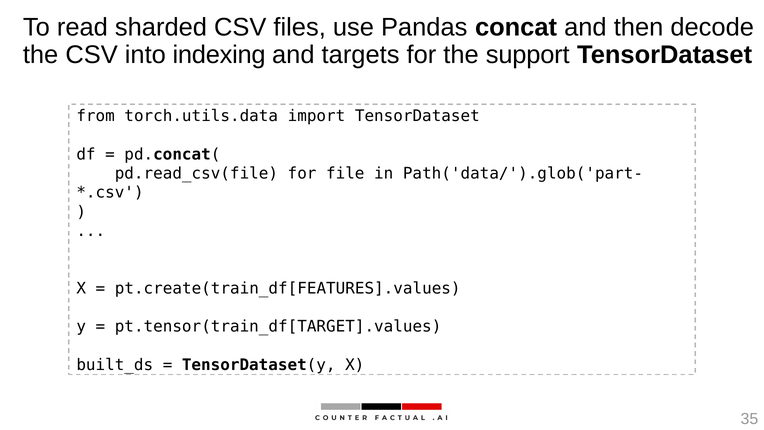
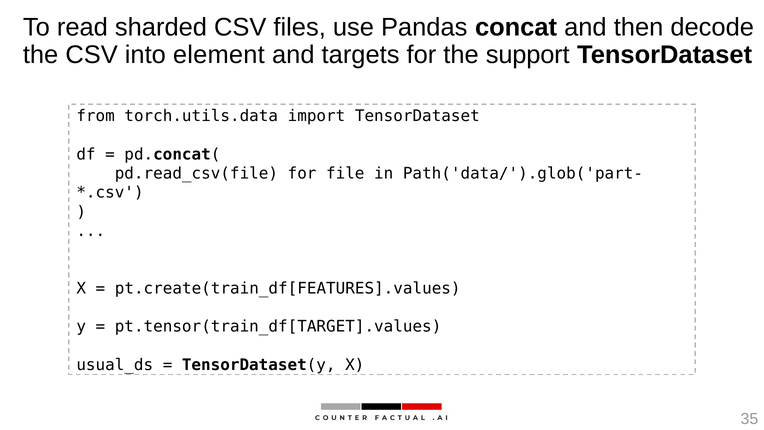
indexing: indexing -> element (219, 55)
built_ds: built_ds -> usual_ds (115, 365)
